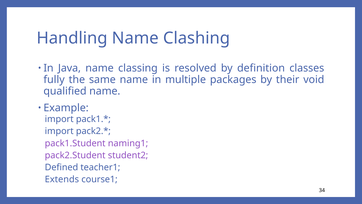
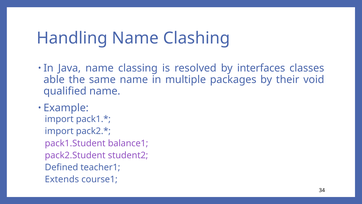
definition: definition -> interfaces (261, 68)
fully: fully -> able (54, 79)
naming1: naming1 -> balance1 (128, 143)
